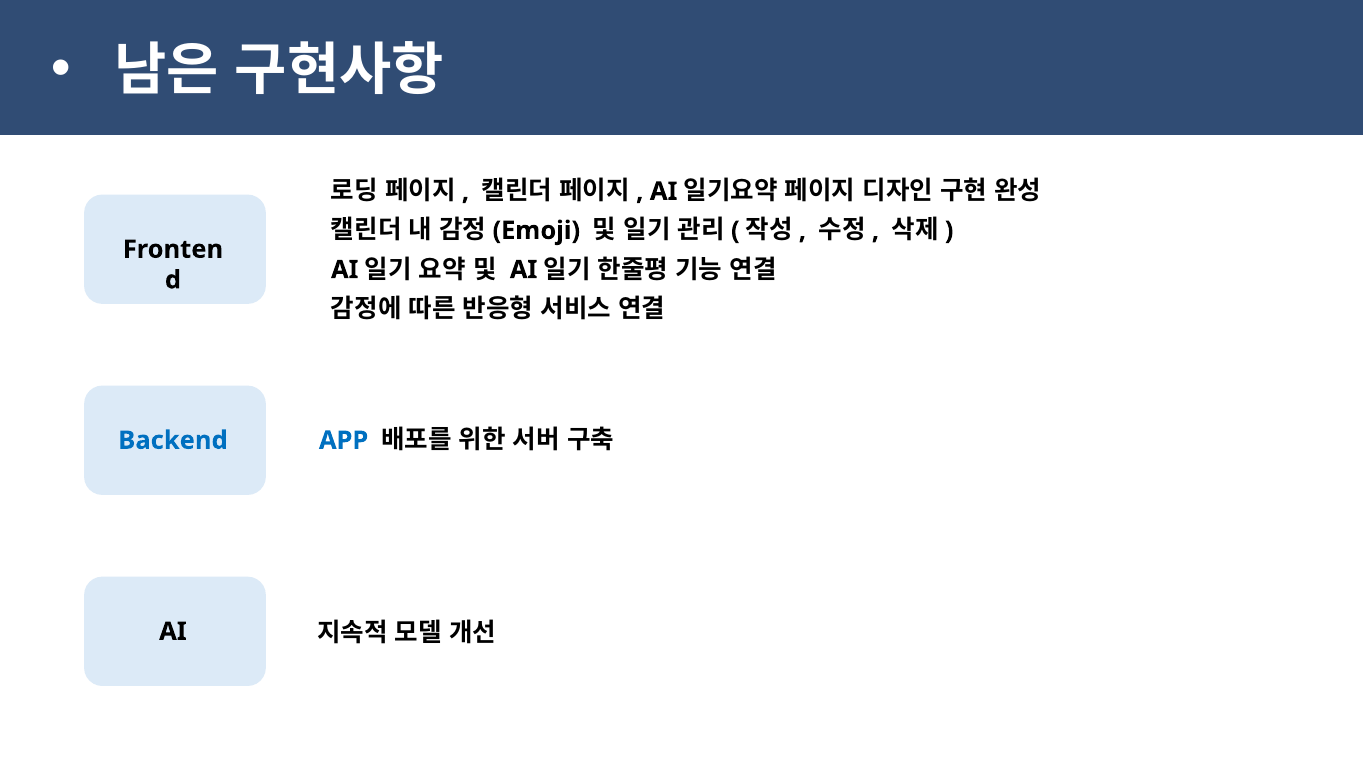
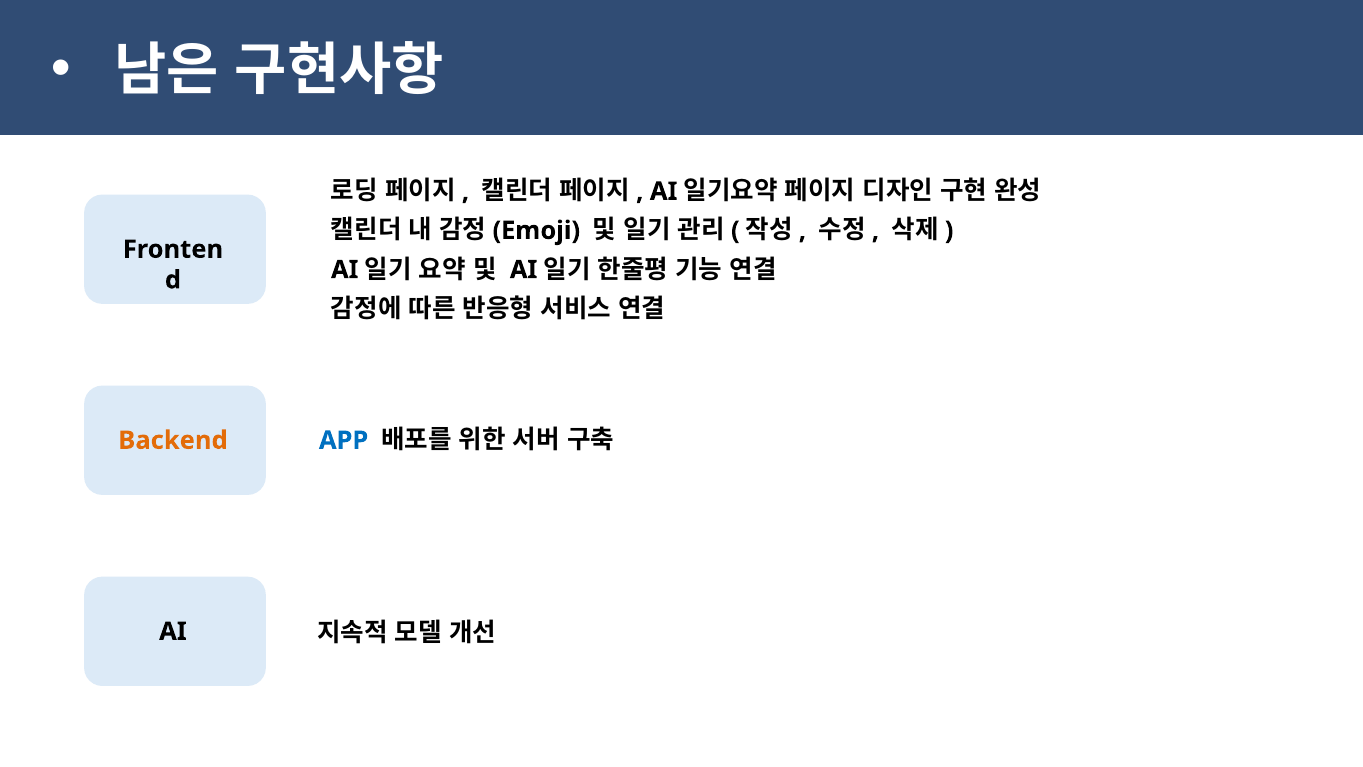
Backend colour: blue -> orange (173, 440)
